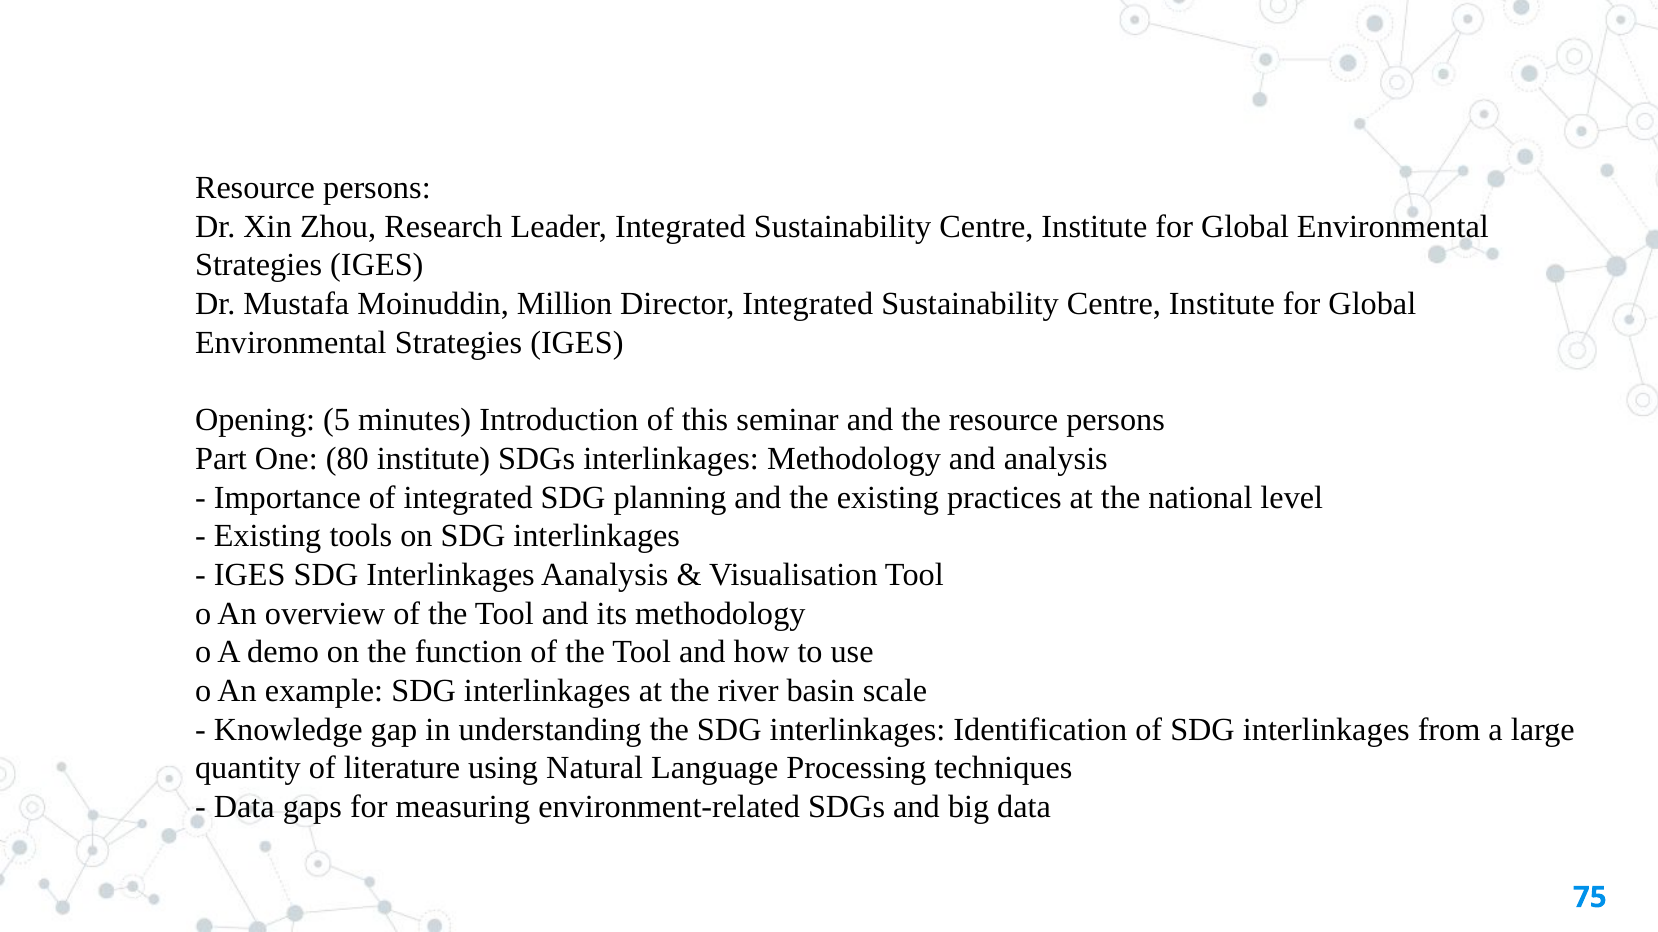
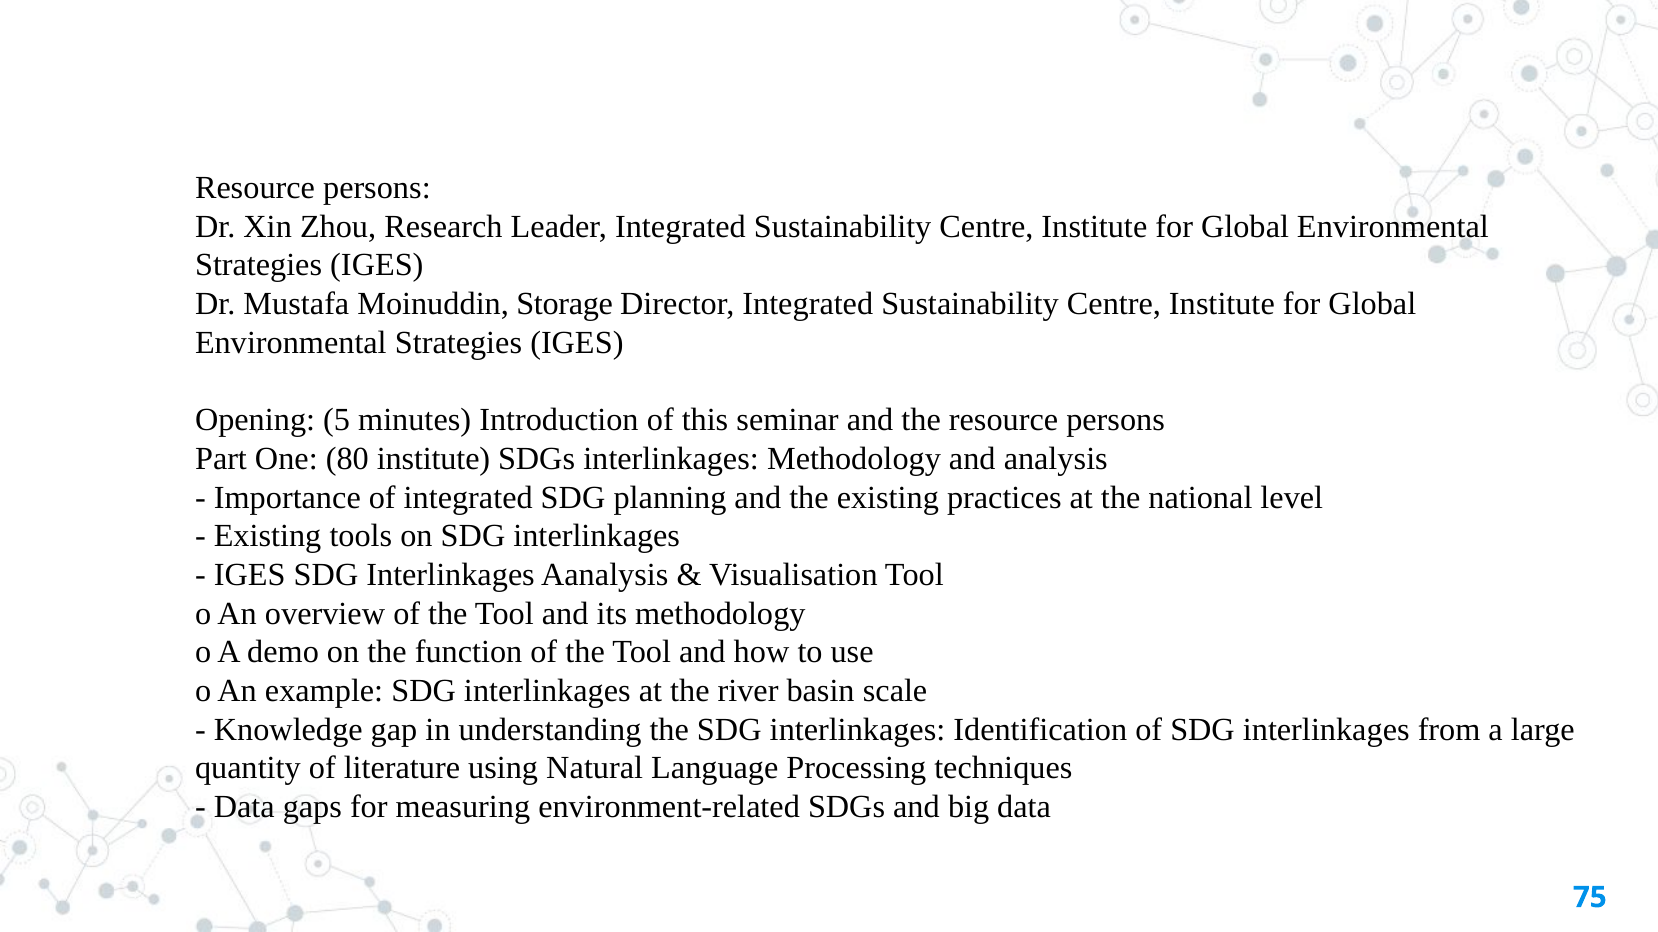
Million: Million -> Storage (565, 304)
